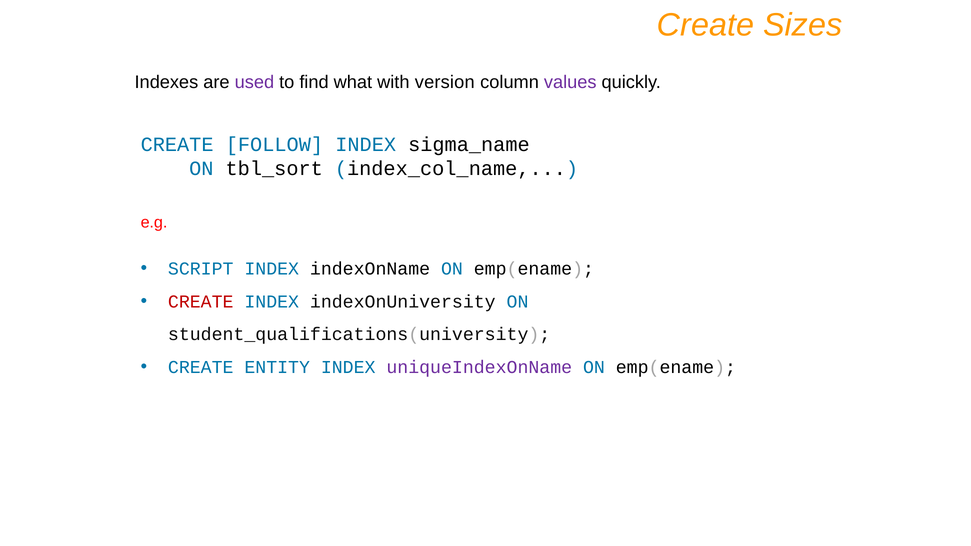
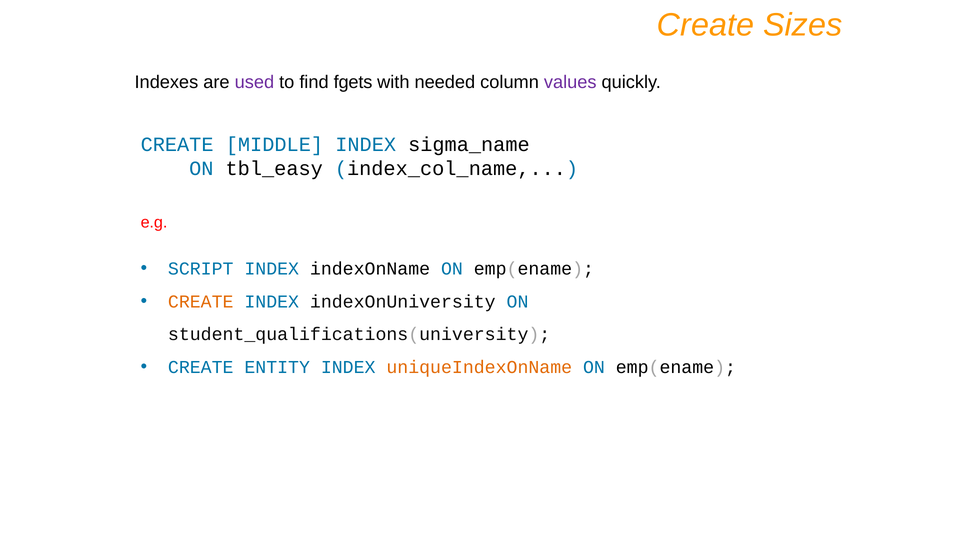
what: what -> fgets (353, 82)
version: version -> needed (445, 82)
FOLLOW: FOLLOW -> MIDDLE (274, 145)
tbl_sort: tbl_sort -> tbl_easy (274, 169)
CREATE colour: red -> orange (201, 302)
uniqueIndexOnName colour: purple -> orange (479, 367)
